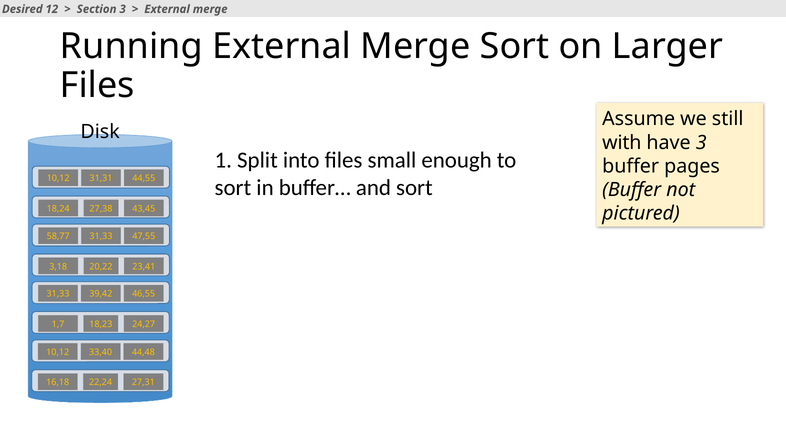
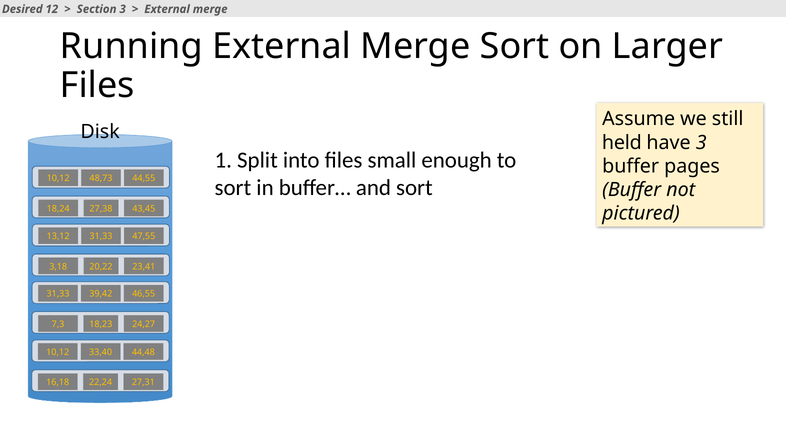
with: with -> held (622, 143)
31,31: 31,31 -> 48,73 (101, 178)
58,77: 58,77 -> 13,12 (58, 236)
1,7: 1,7 -> 7,3 (58, 324)
